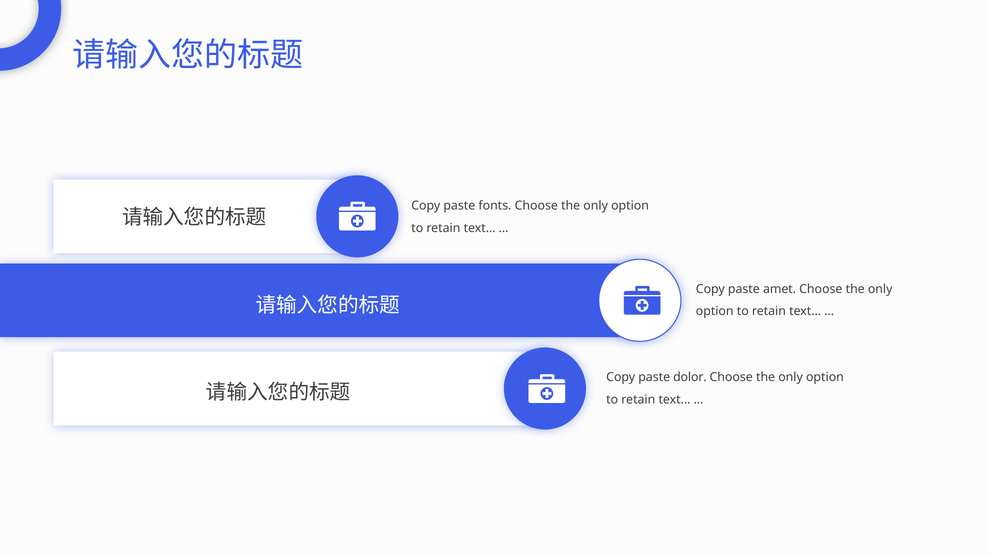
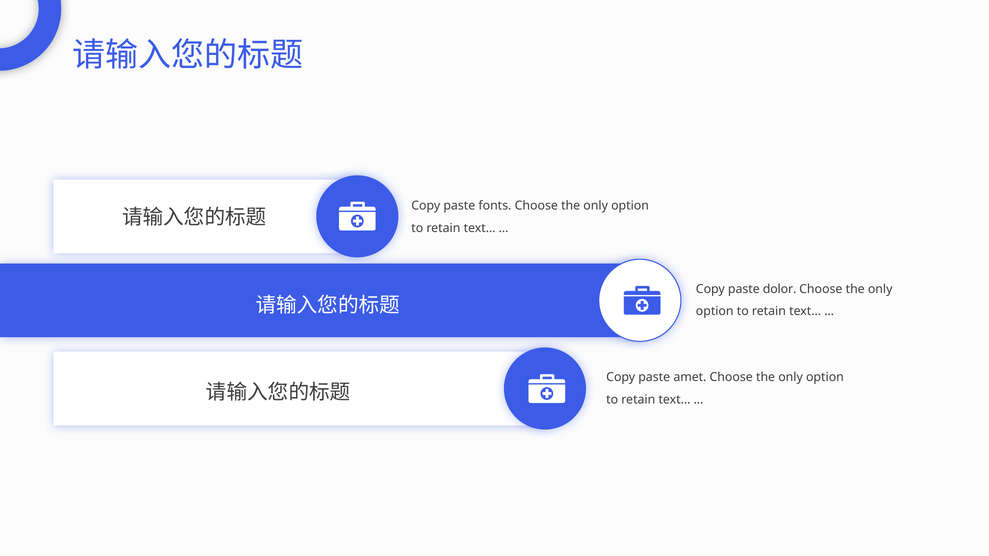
amet: amet -> dolor (780, 289)
dolor: dolor -> amet (690, 377)
